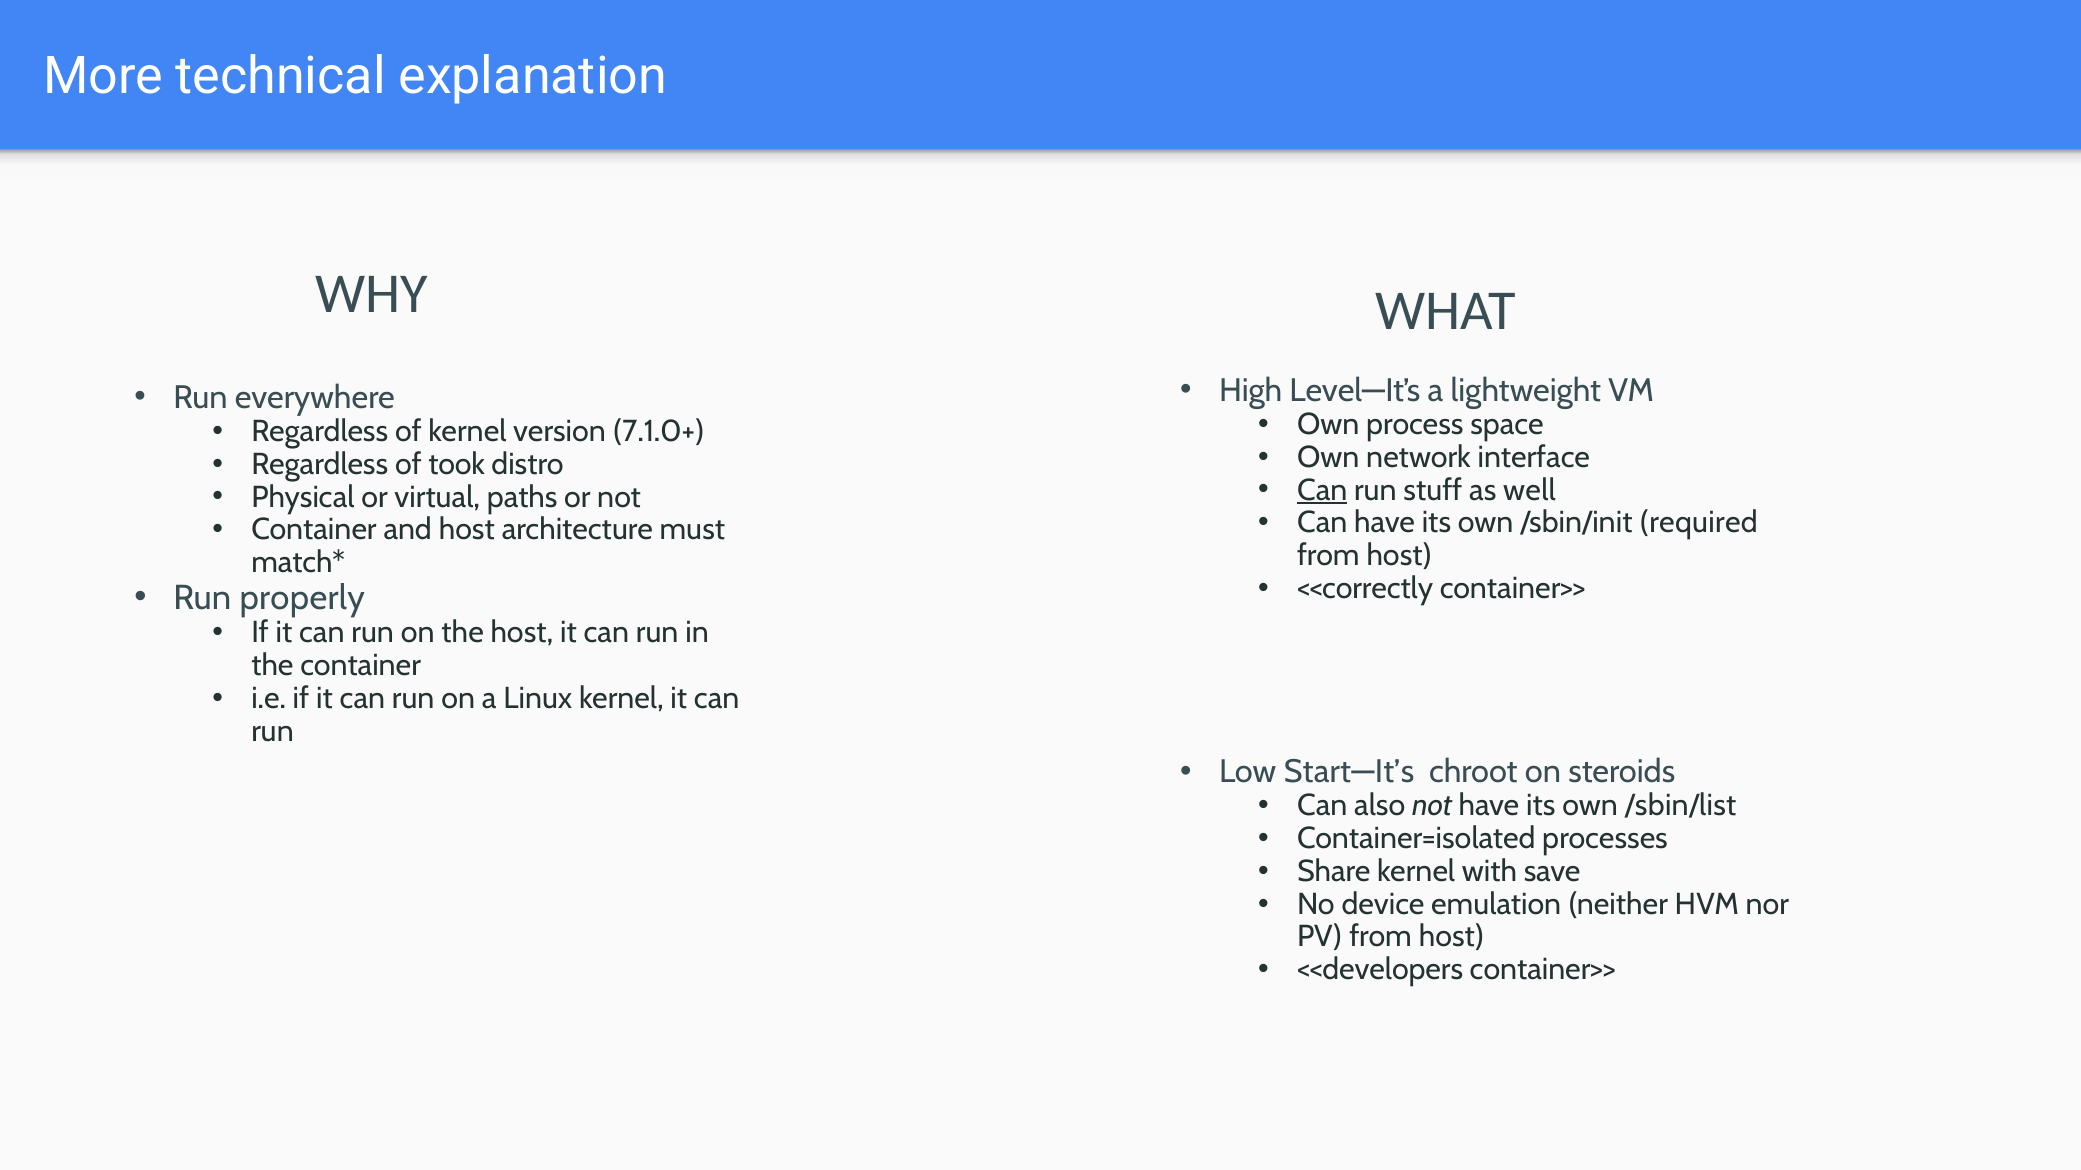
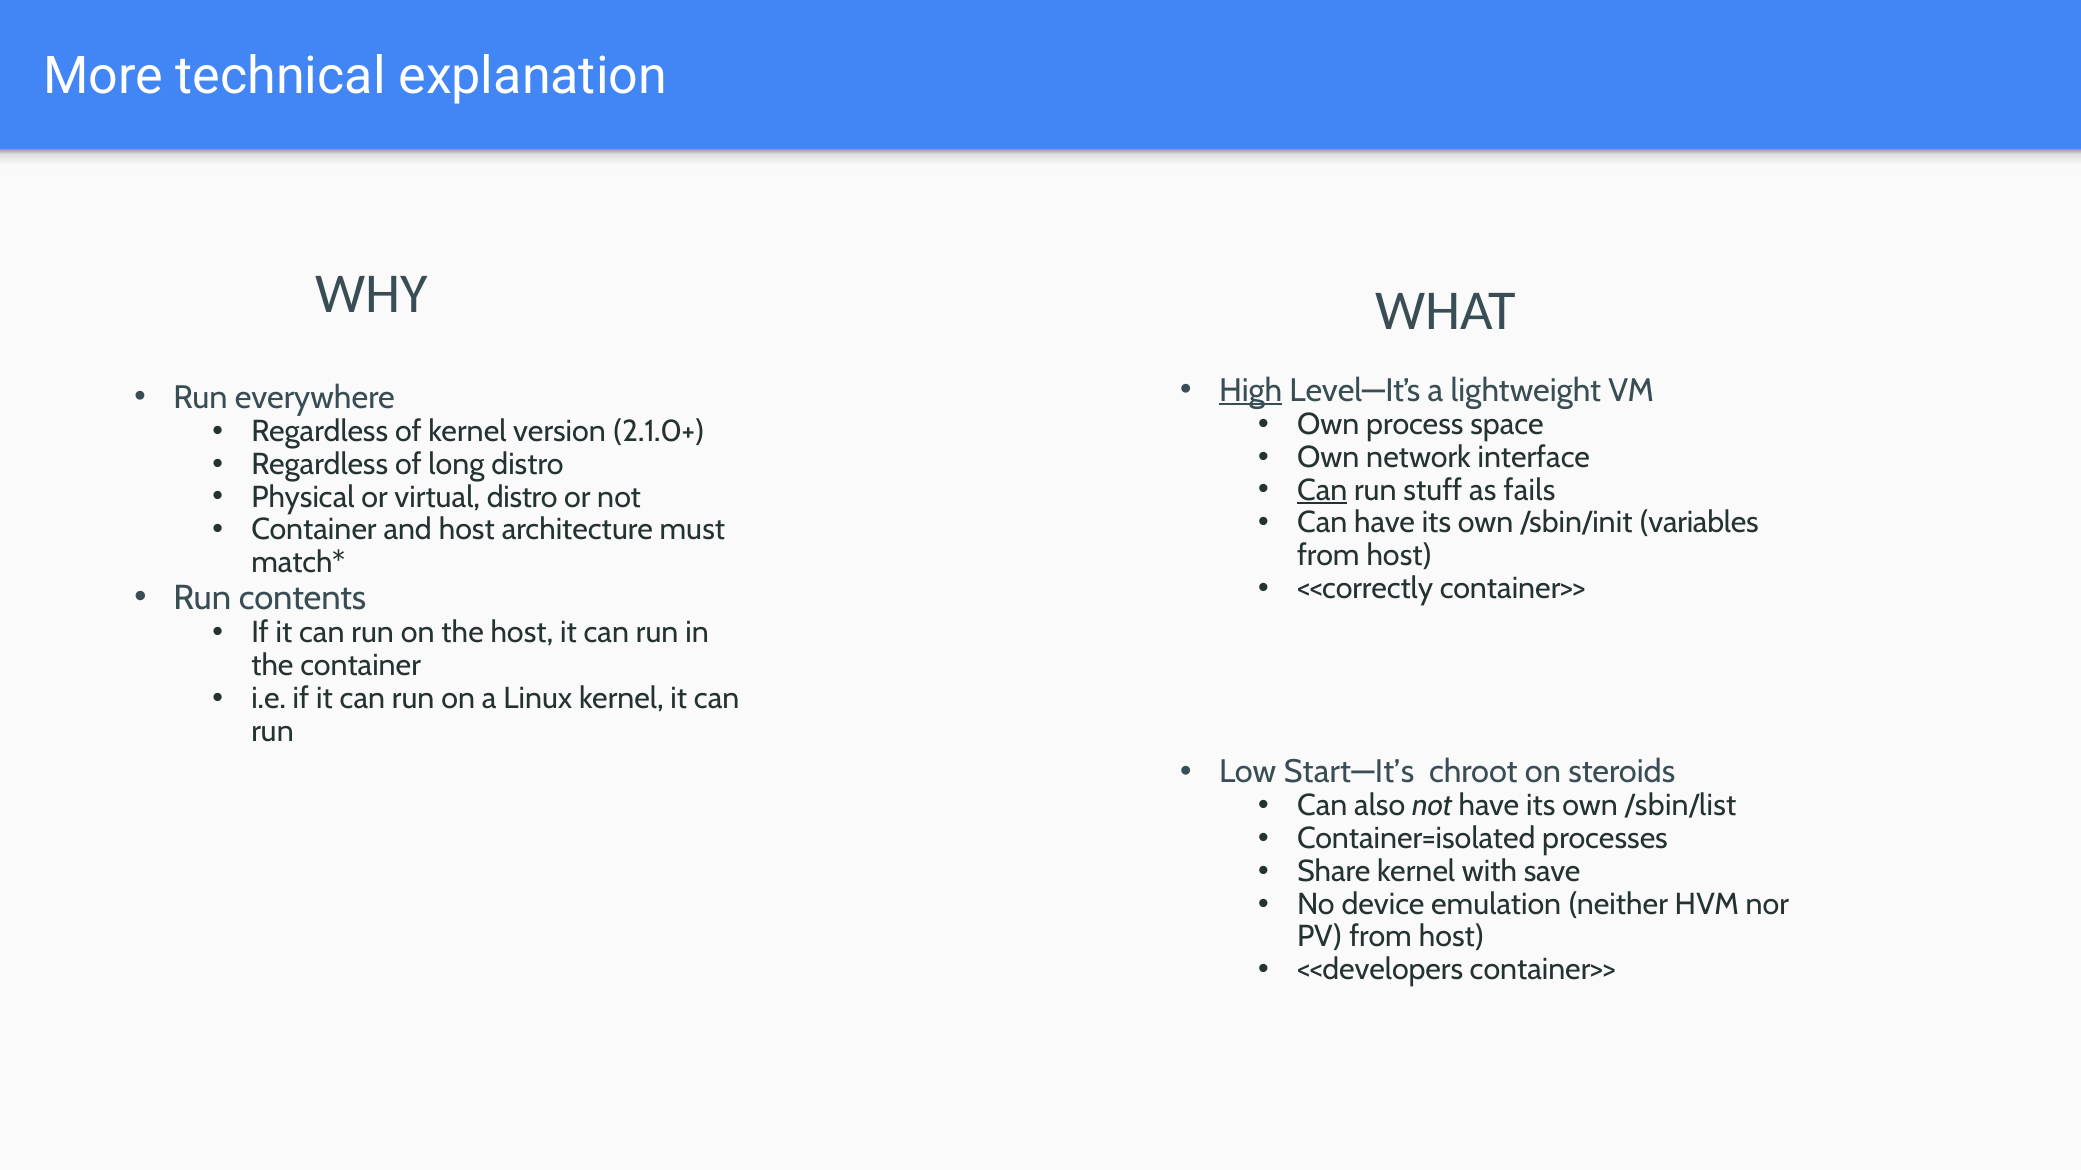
High underline: none -> present (1251, 391)
7.1.0+: 7.1.0+ -> 2.1.0+ (659, 432)
took: took -> long (457, 464)
well: well -> fails (1530, 490)
virtual paths: paths -> distro (522, 497)
required: required -> variables (1699, 523)
properly: properly -> contents (303, 598)
